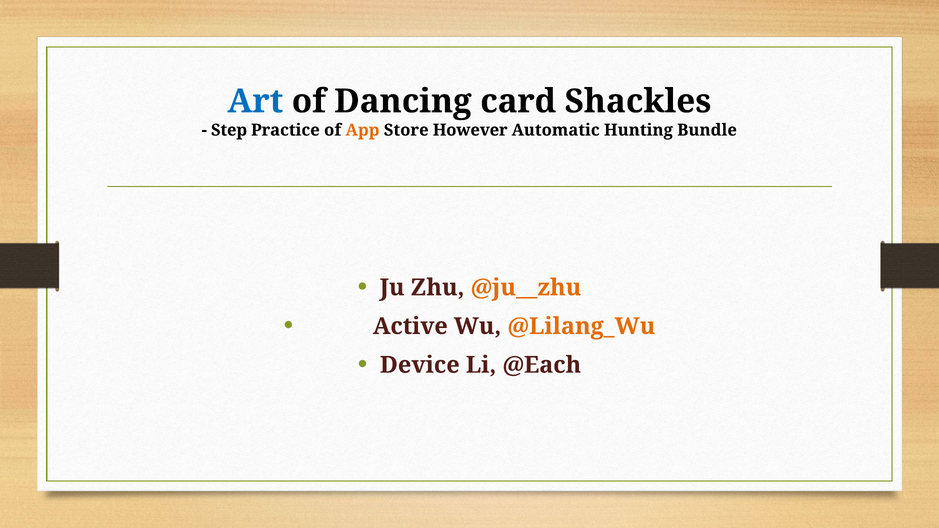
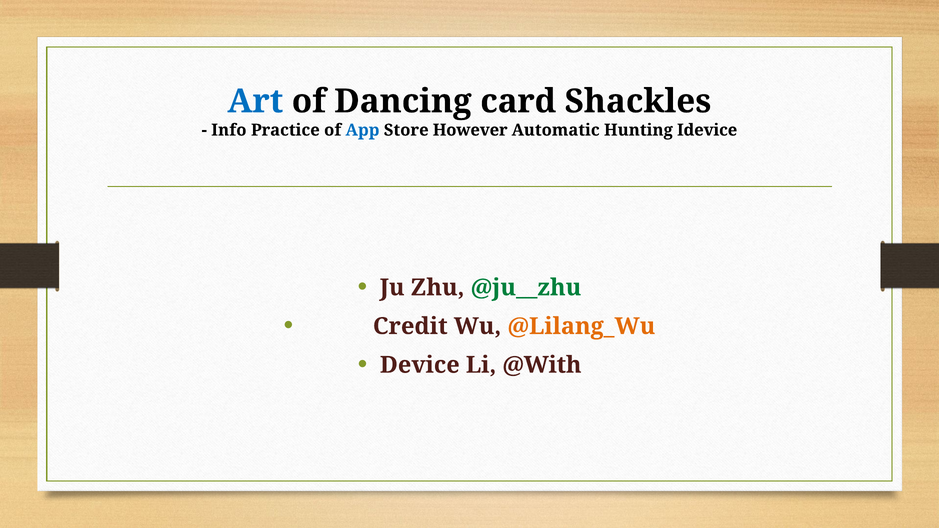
Step: Step -> Info (229, 130)
App colour: orange -> blue (362, 130)
Bundle: Bundle -> Idevice (707, 130)
@ju__zhu colour: orange -> green (526, 288)
Active: Active -> Credit (410, 326)
@Each: @Each -> @With (542, 365)
